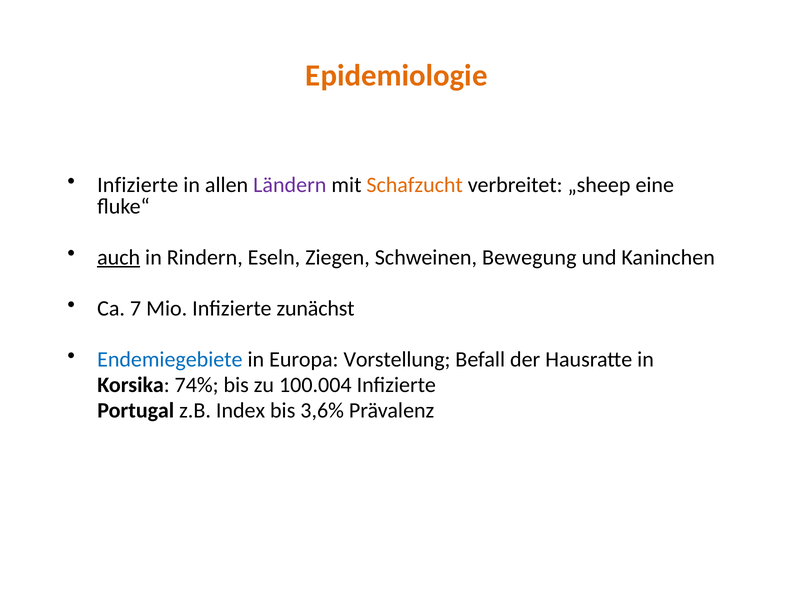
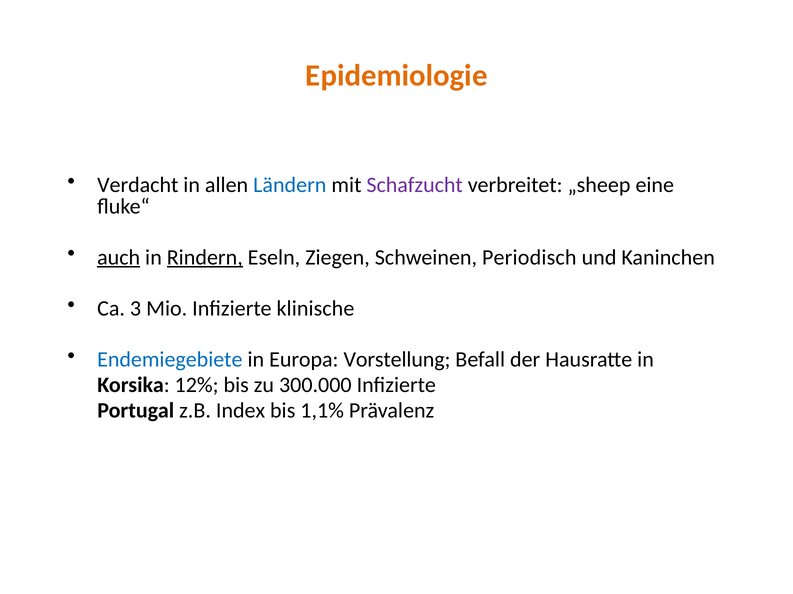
Infizierte: Infizierte -> Verdacht (138, 185)
Ländern colour: purple -> blue (290, 185)
Schafzucht colour: orange -> purple (415, 185)
Rindern underline: none -> present (205, 258)
Bewegung: Bewegung -> Periodisch (529, 258)
7: 7 -> 3 (136, 309)
zunächst: zunächst -> klinische (315, 309)
74%: 74% -> 12% (197, 386)
100.004: 100.004 -> 300.000 (315, 386)
3,6%: 3,6% -> 1,1% (322, 411)
